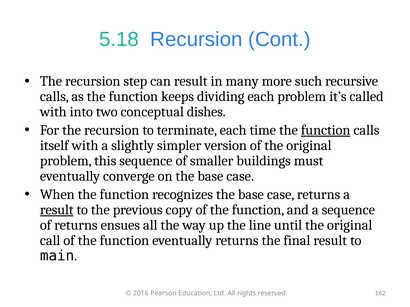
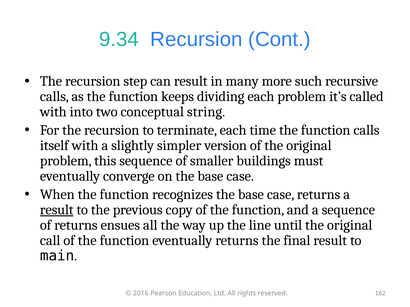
5.18: 5.18 -> 9.34 (119, 39)
dishes: dishes -> string (206, 112)
function underline: present -> none (326, 130)
